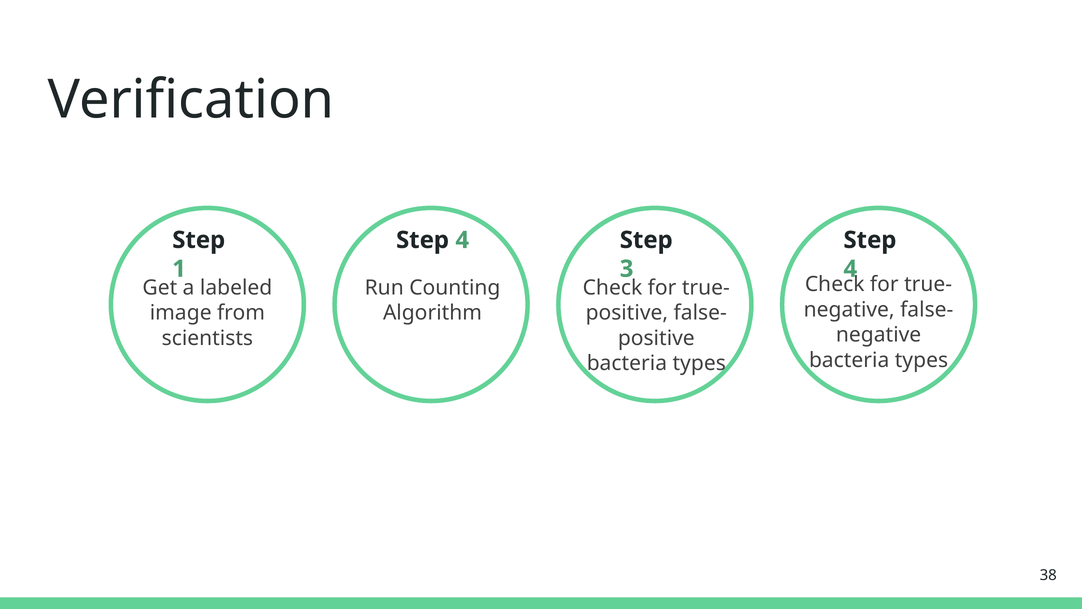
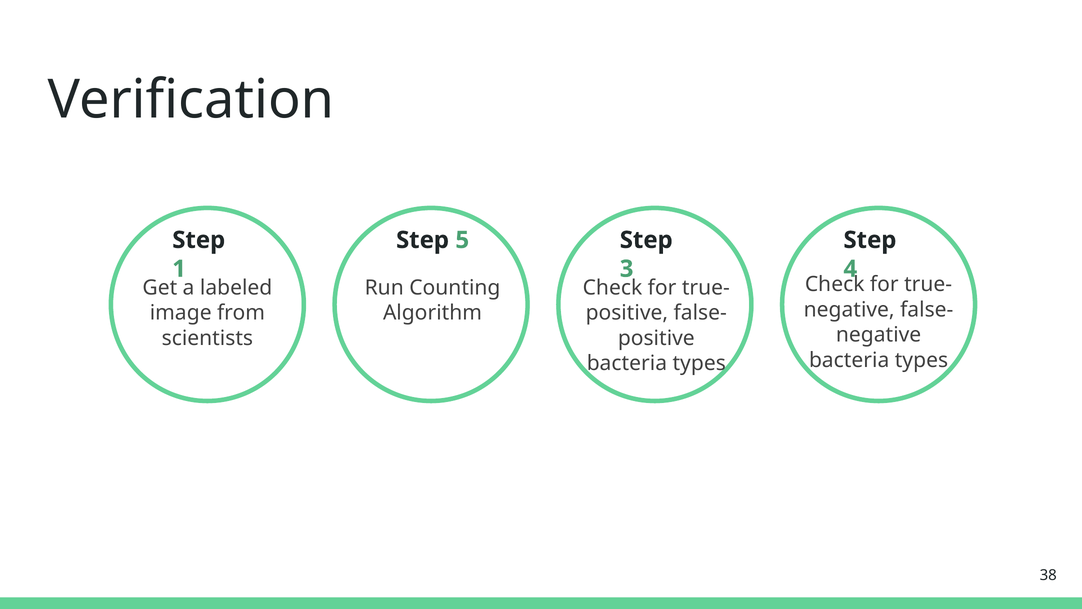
4: 4 -> 5 (462, 240)
